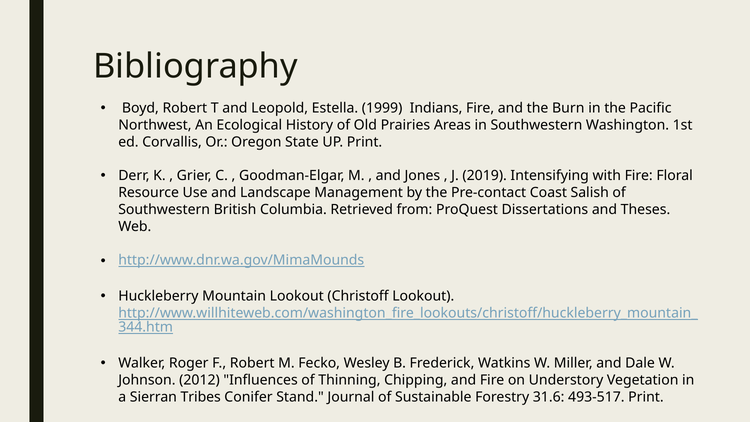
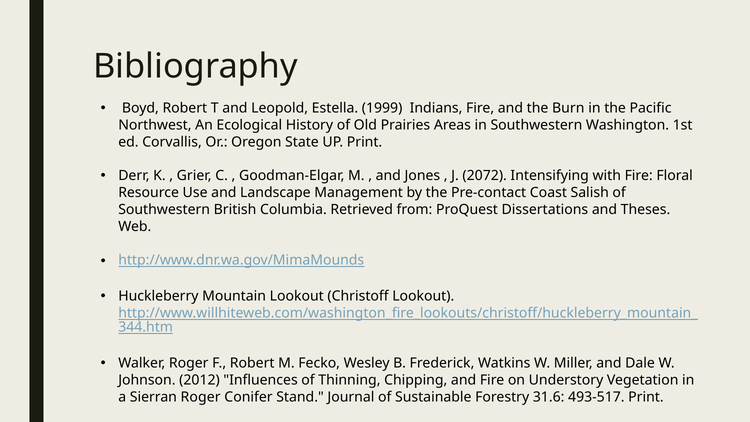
2019: 2019 -> 2072 (485, 176)
Sierran Tribes: Tribes -> Roger (201, 397)
